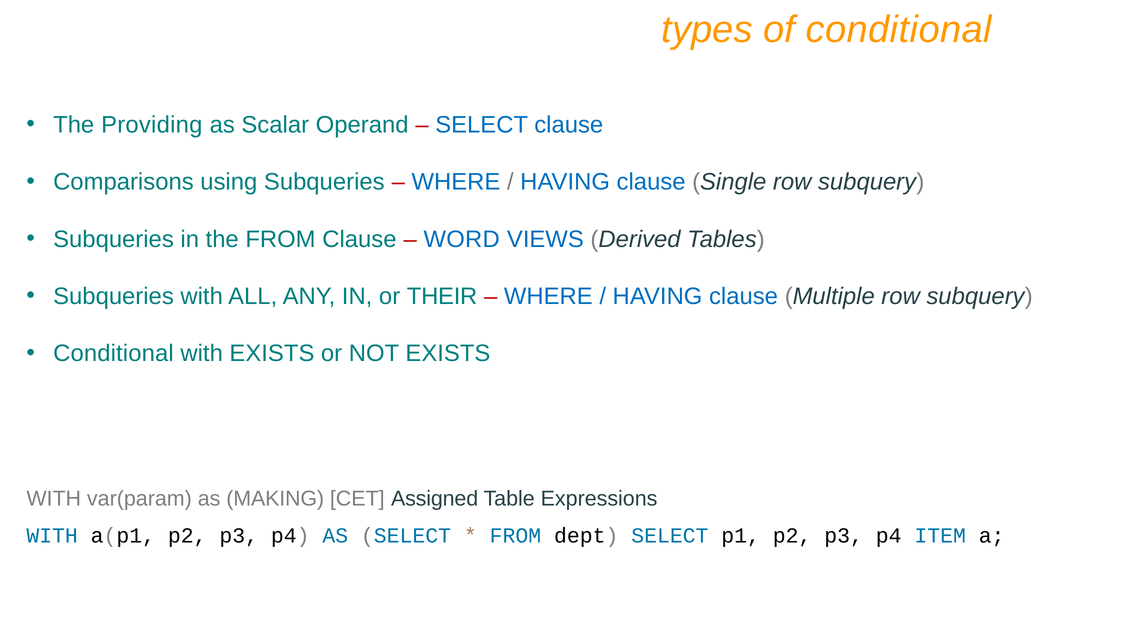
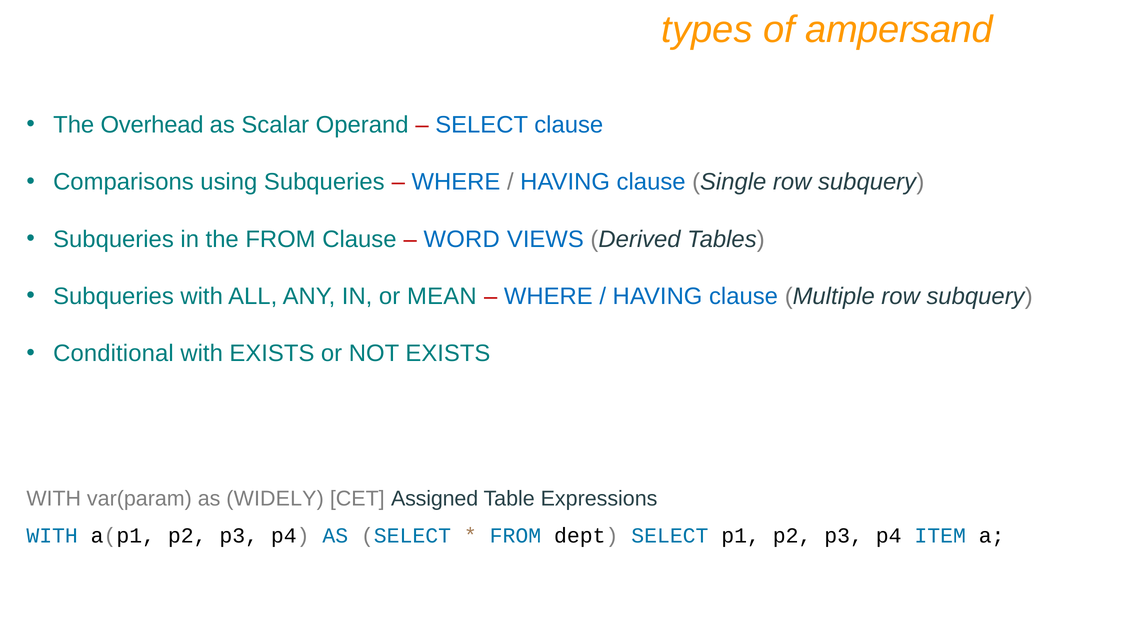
of conditional: conditional -> ampersand (899, 30)
Providing: Providing -> Overhead (152, 125)
THEIR: THEIR -> MEAN (442, 297)
MAKING: MAKING -> WIDELY (275, 499)
